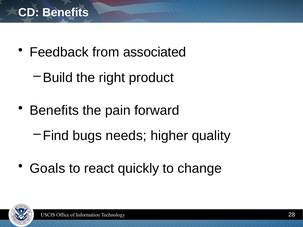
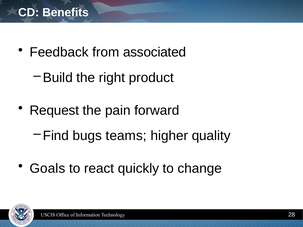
Benefits: Benefits -> Request (54, 110)
needs: needs -> teams (126, 136)
